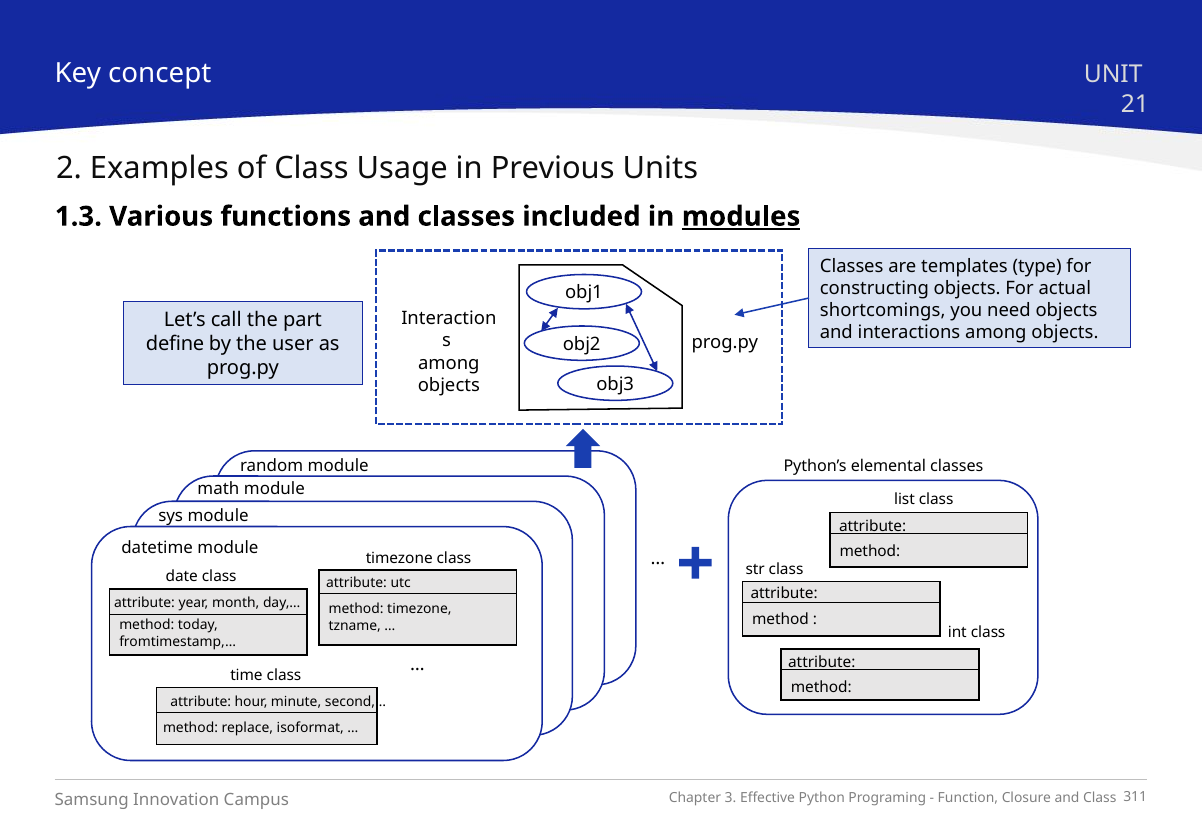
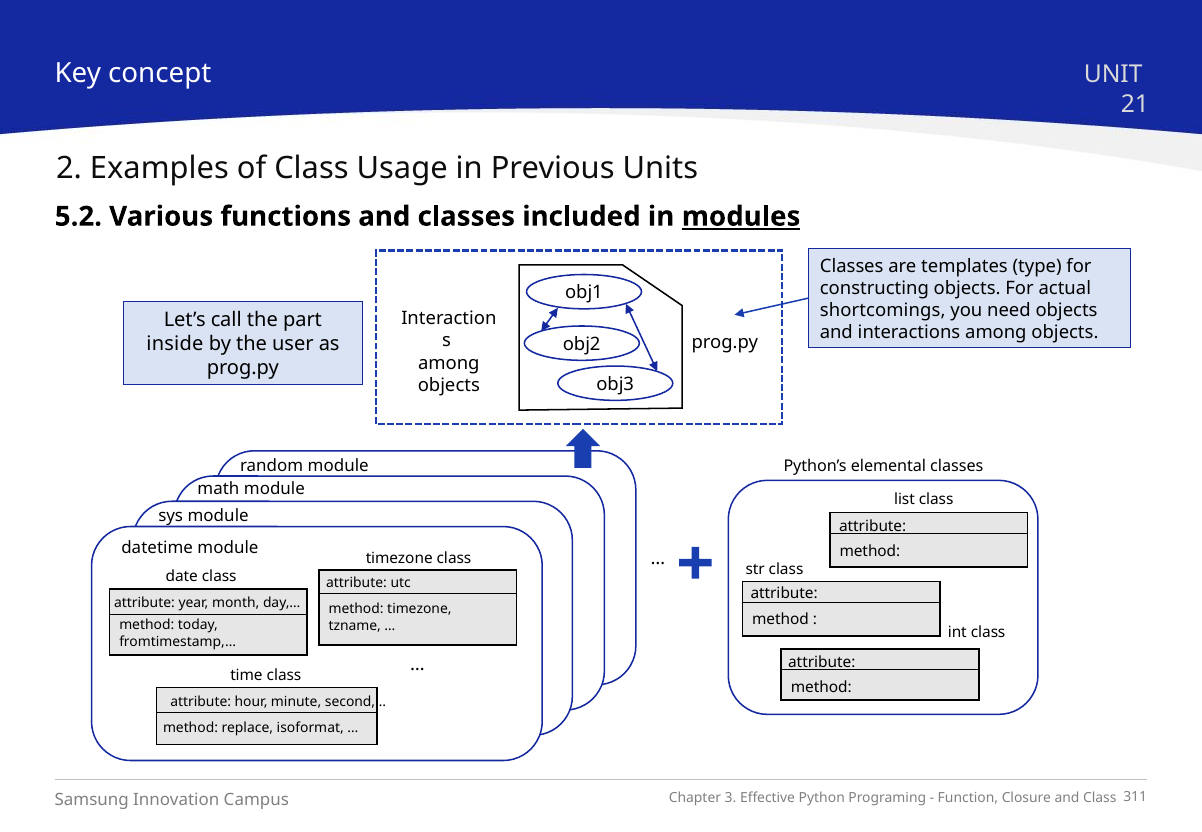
1.3: 1.3 -> 5.2 (78, 217)
define: define -> inside (175, 344)
